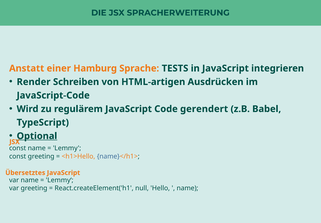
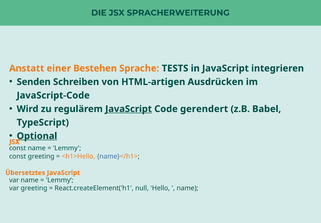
Hamburg: Hamburg -> Bestehen (95, 68)
Render: Render -> Senden (34, 82)
JavaScript underline: none -> present (129, 109)
